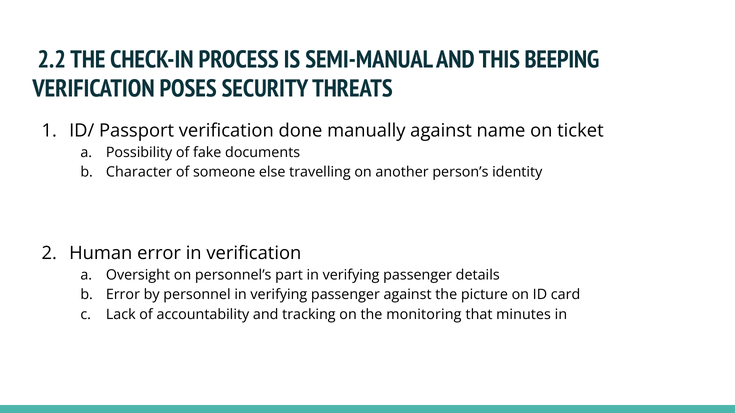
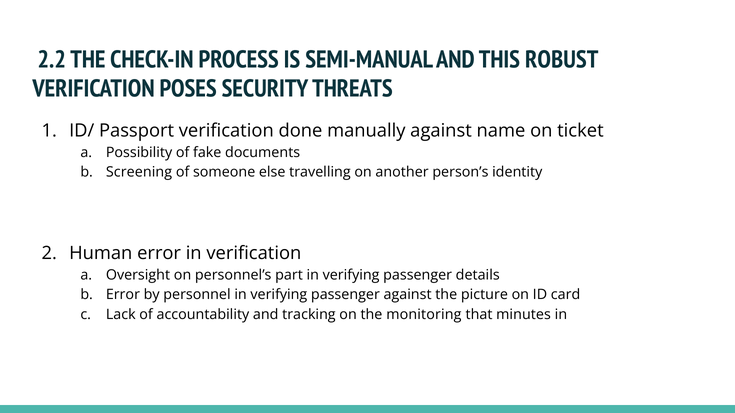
BEEPING: BEEPING -> ROBUST (562, 60)
Character: Character -> Screening (139, 172)
